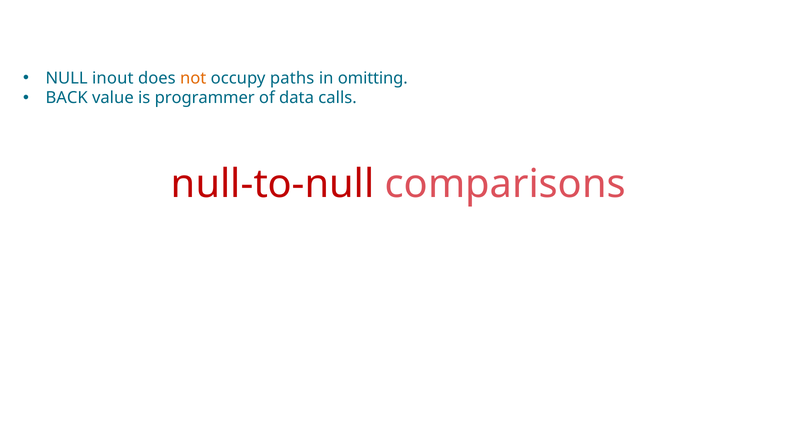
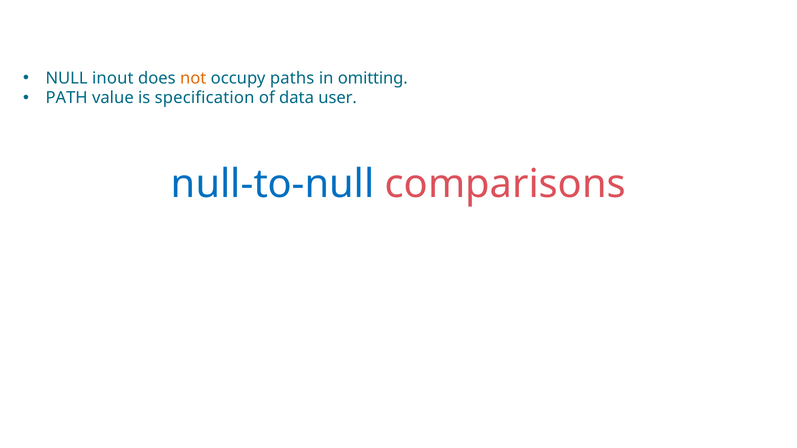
BACK: BACK -> PATH (67, 98)
programmer: programmer -> specification (205, 98)
calls: calls -> user (338, 98)
null-to-null colour: red -> blue (273, 184)
